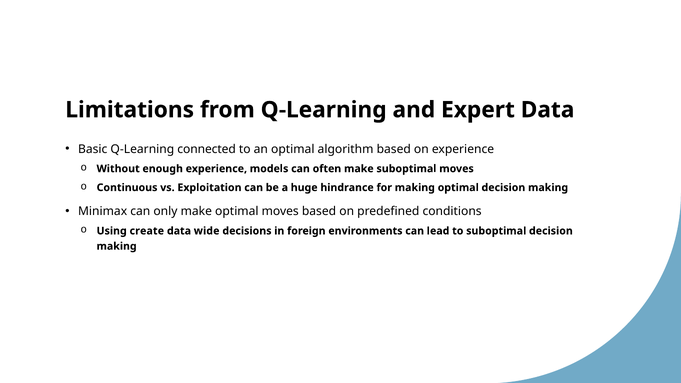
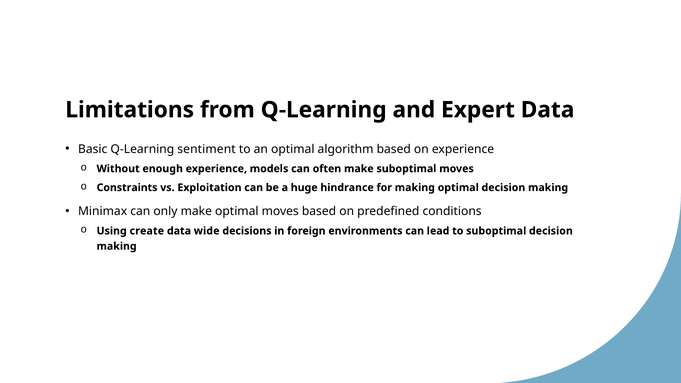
connected: connected -> sentiment (207, 149)
Continuous: Continuous -> Constraints (127, 188)
